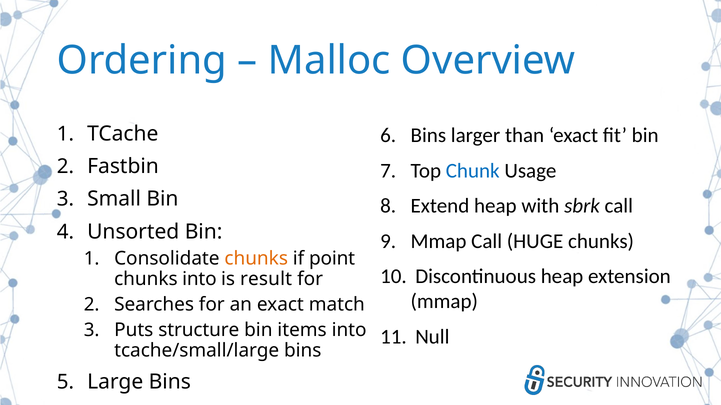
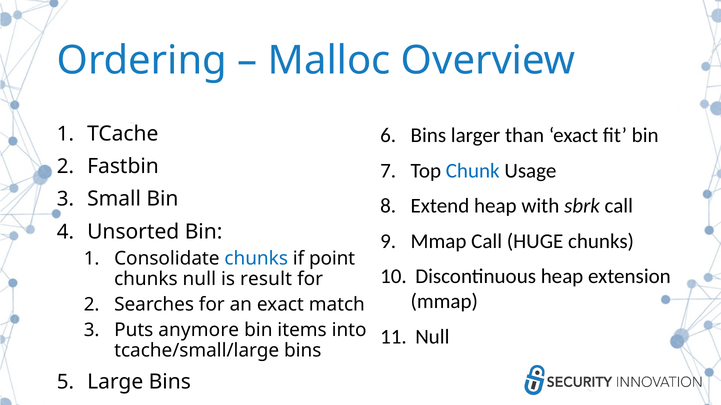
chunks colour: orange -> blue (256, 259)
chunks into: into -> null (199, 279)
structure: structure -> anymore (199, 330)
